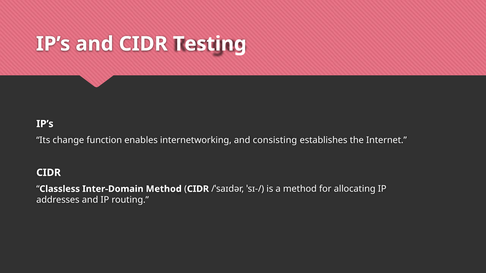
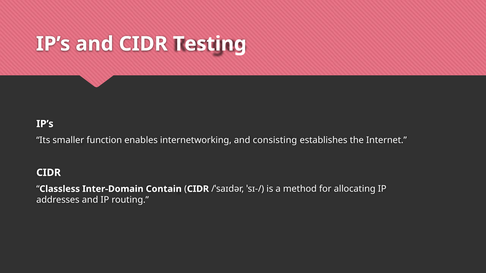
change: change -> smaller (68, 140)
Inter-Domain Method: Method -> Contain (164, 189)
